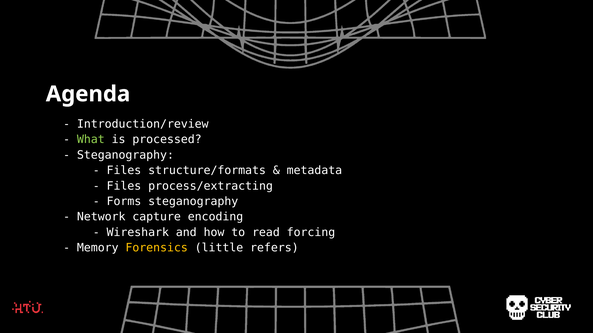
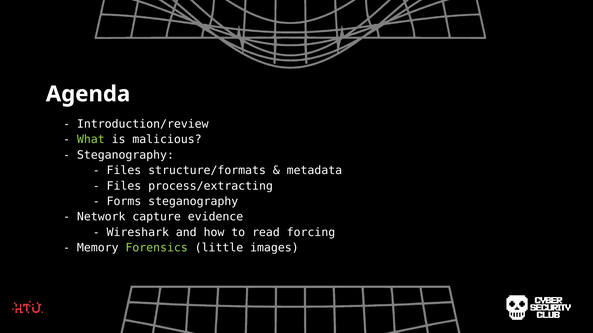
processed: processed -> malicious (167, 140)
encoding: encoding -> evidence (216, 217)
Forensics colour: yellow -> light green (157, 248)
refers: refers -> images (274, 248)
